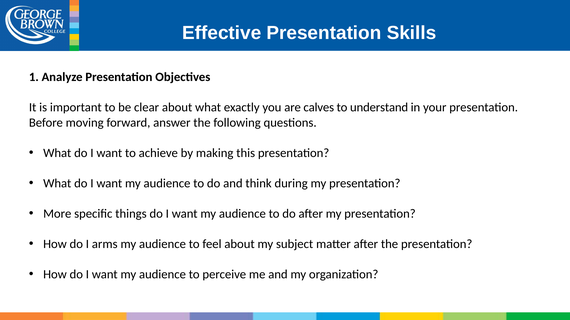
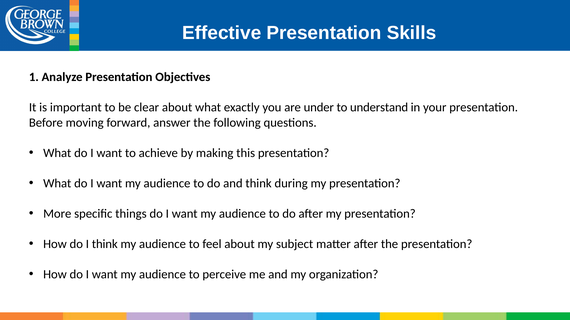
calves: calves -> under (319, 108)
I arms: arms -> think (105, 245)
